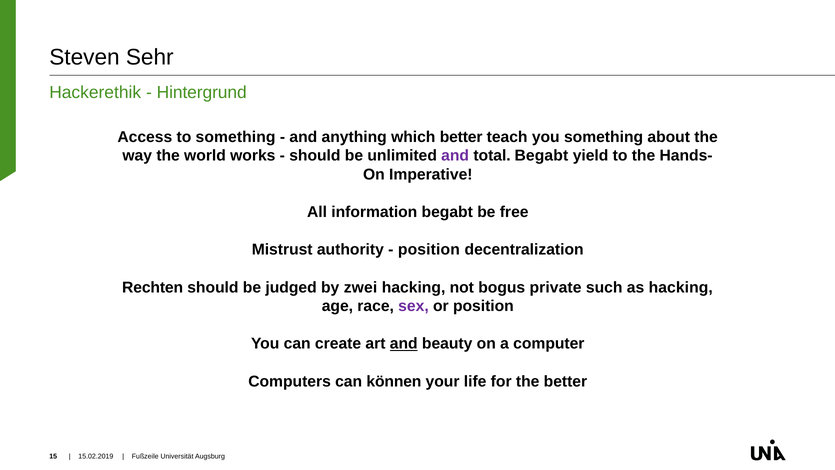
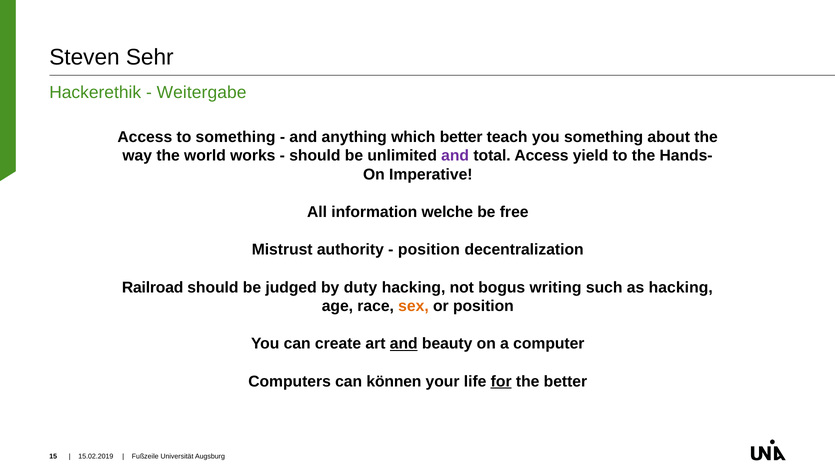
Hintergrund: Hintergrund -> Weitergabe (202, 93)
total Begabt: Begabt -> Access (542, 156)
information begabt: begabt -> welche (447, 212)
Rechten: Rechten -> Railroad (153, 287)
zwei: zwei -> duty (361, 287)
private: private -> writing (556, 287)
sex colour: purple -> orange (413, 306)
for underline: none -> present (501, 381)
